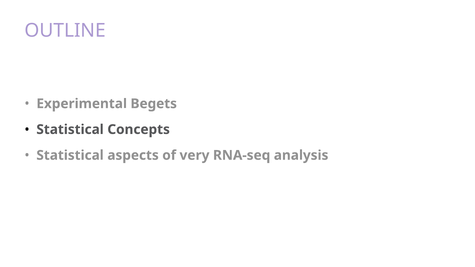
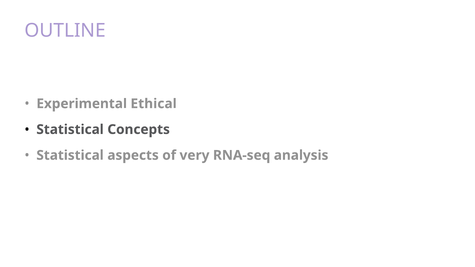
Begets: Begets -> Ethical (154, 104)
